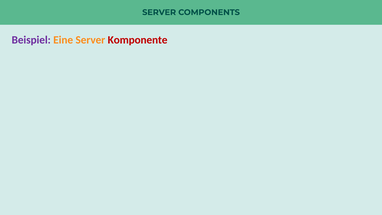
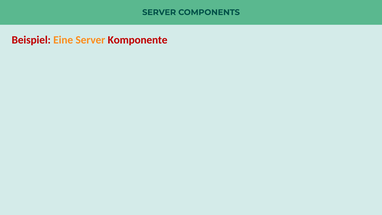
Beispiel colour: purple -> red (31, 40)
